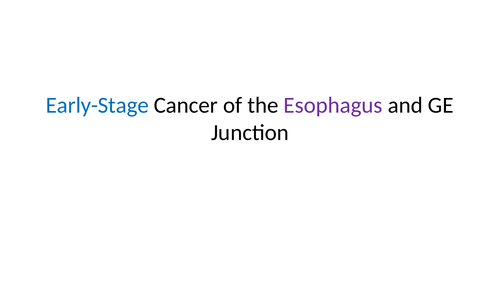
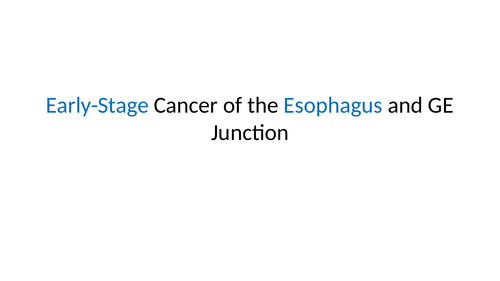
Esophagus colour: purple -> blue (333, 105)
